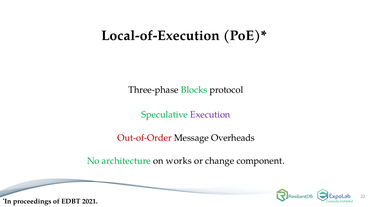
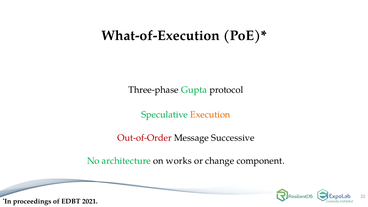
Local-of-Execution: Local-of-Execution -> What-of-Execution (161, 36)
Blocks: Blocks -> Gupta (194, 90)
Execution colour: purple -> orange (210, 115)
Overheads: Overheads -> Successive (233, 138)
